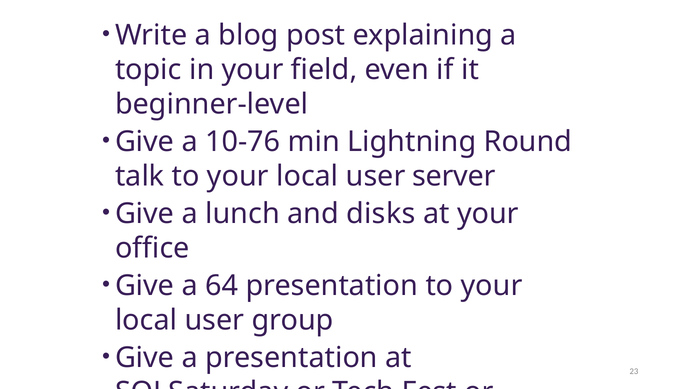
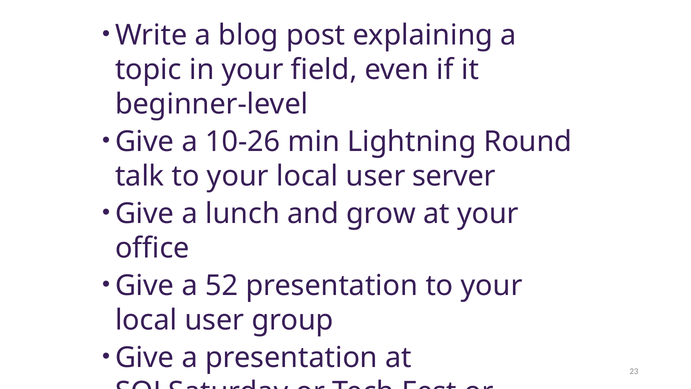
10-76: 10-76 -> 10-26 (243, 142)
disks: disks -> grow (381, 214)
64: 64 -> 52 (222, 286)
